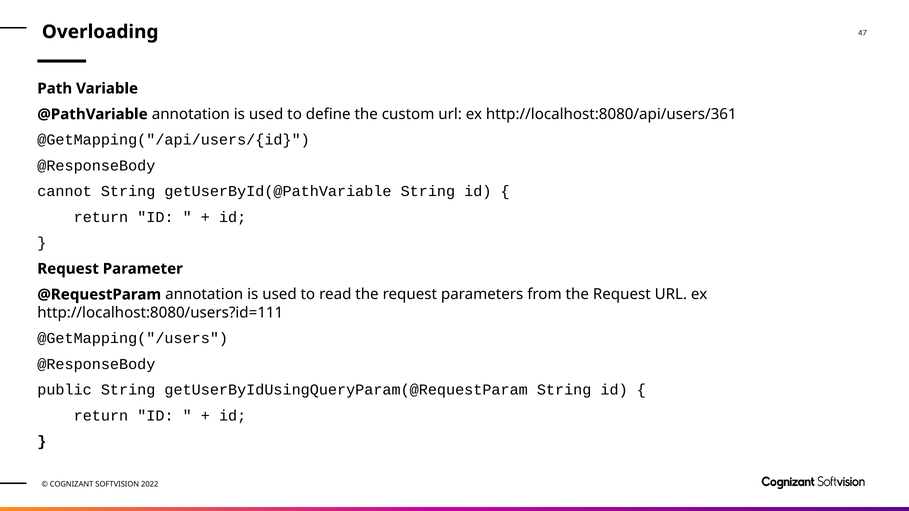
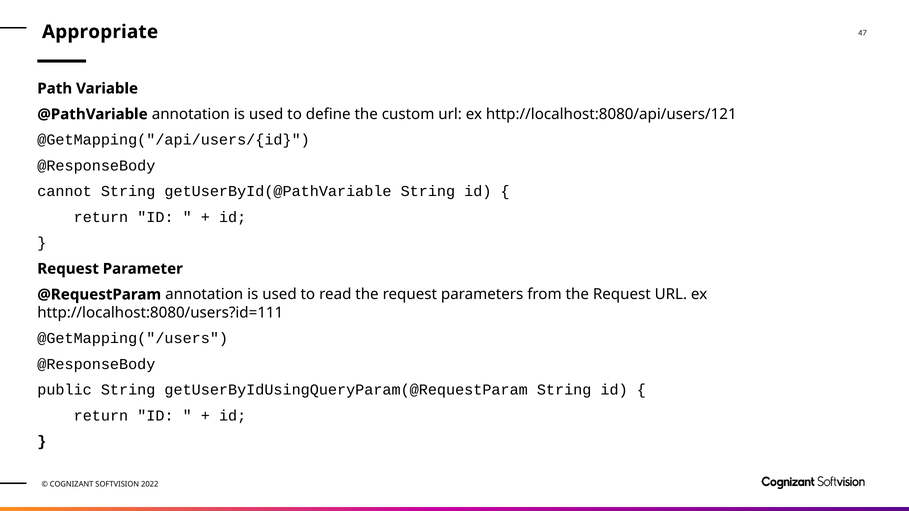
Overloading: Overloading -> Appropriate (100, 32)
http://localhost:8080/api/users/361: http://localhost:8080/api/users/361 -> http://localhost:8080/api/users/121 (611, 114)
